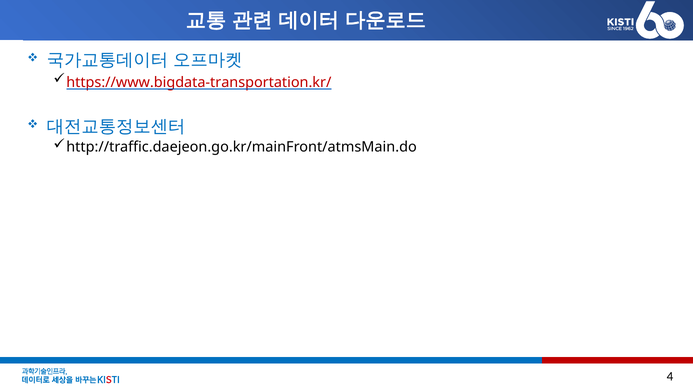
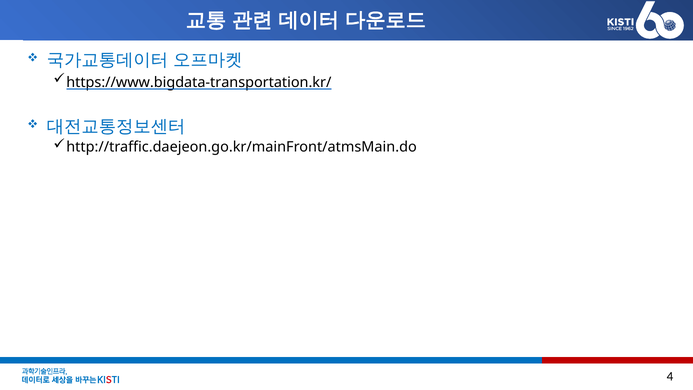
https://www.bigdata-transportation.kr/ colour: red -> black (199, 82)
